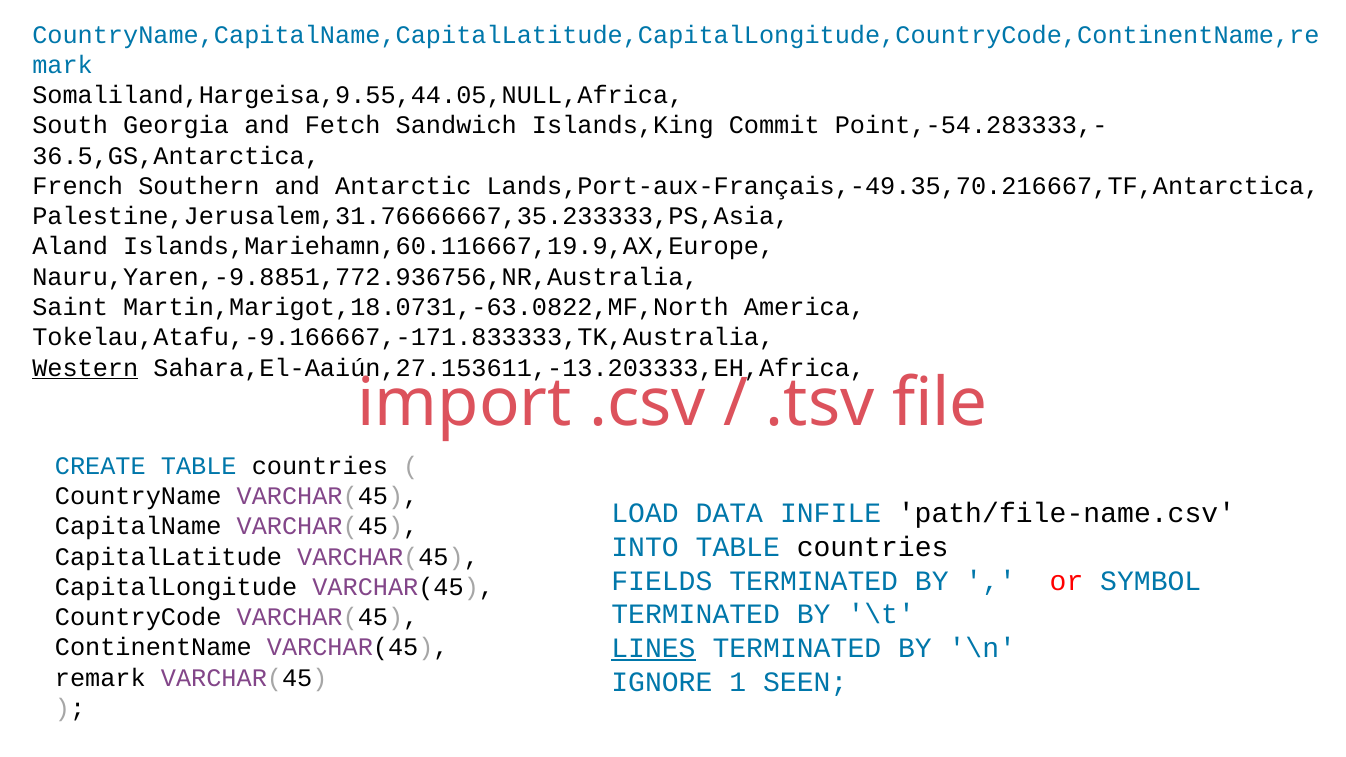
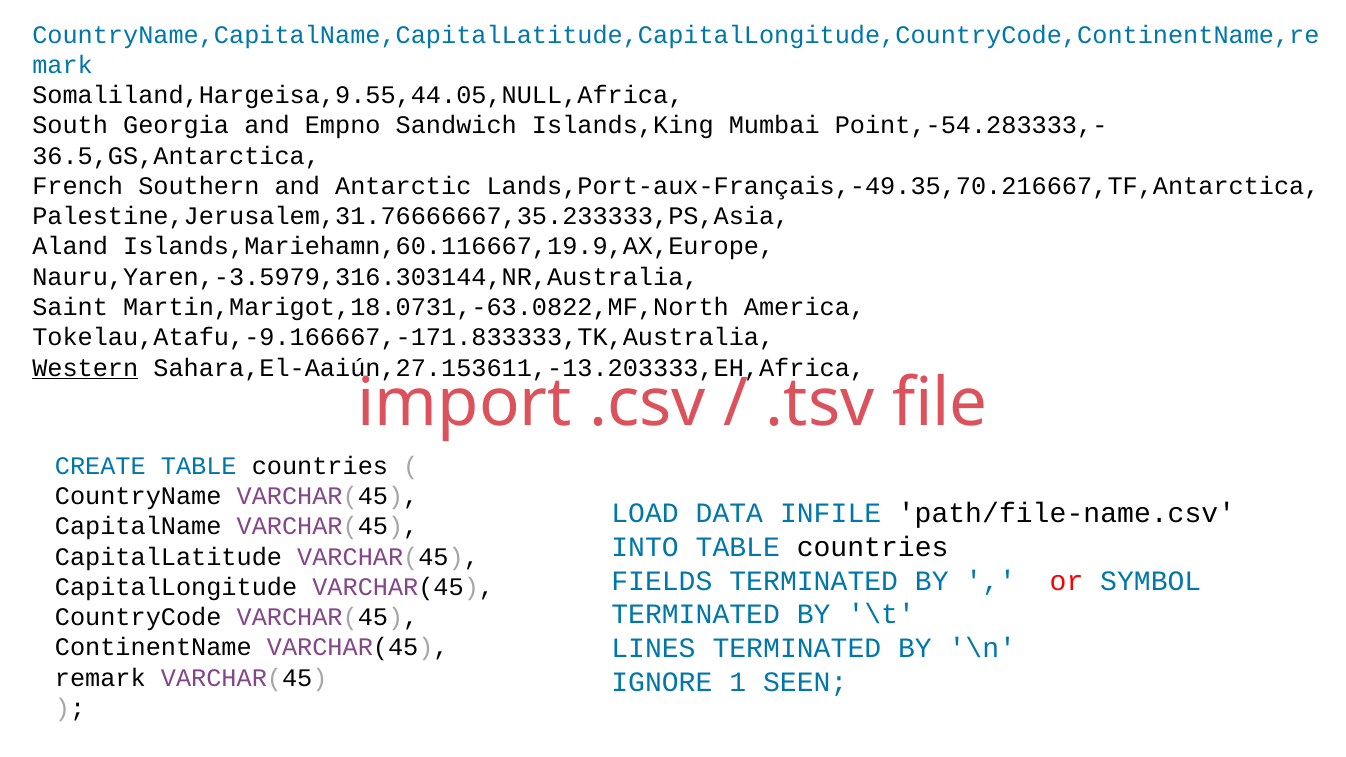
Fetch: Fetch -> Empno (343, 126)
Commit: Commit -> Mumbai (774, 126)
Nauru,Yaren,-9.8851,772.936756,NR,Australia: Nauru,Yaren,-9.8851,772.936756,NR,Australia -> Nauru,Yaren,-3.5979,316.303144,NR,Australia (365, 277)
LINES underline: present -> none (653, 648)
